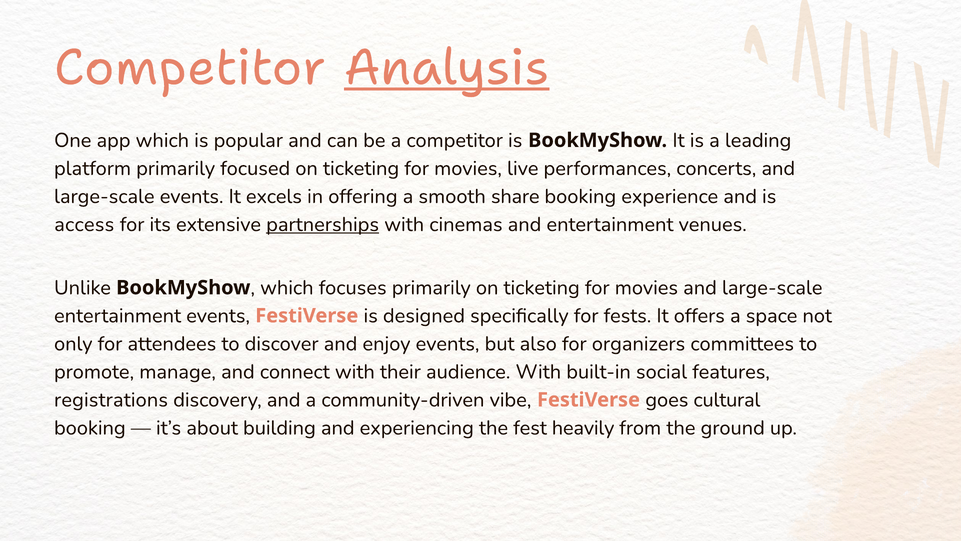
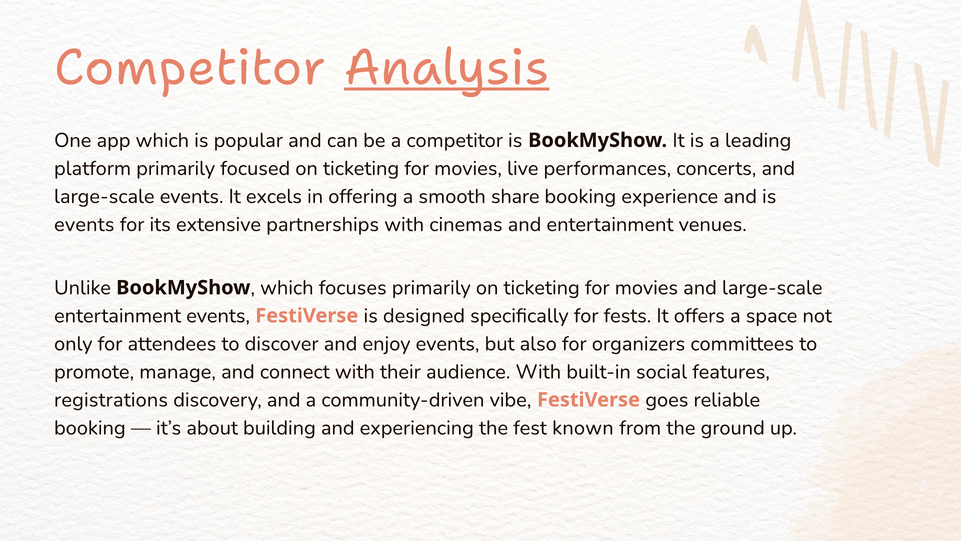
access: access -> events (84, 224)
partnerships underline: present -> none (323, 224)
cultural: cultural -> reliable (727, 400)
heavily: heavily -> known (583, 428)
